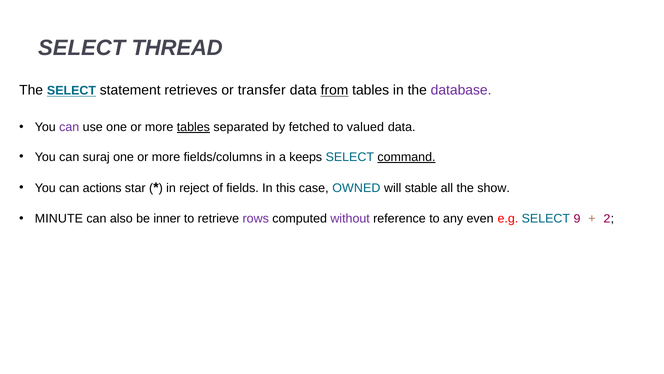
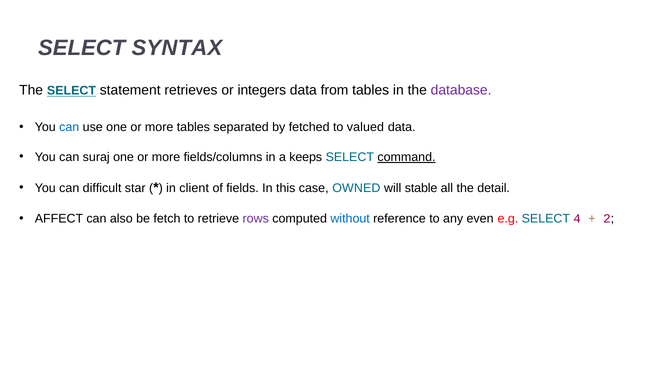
THREAD: THREAD -> SYNTAX (177, 48)
transfer: transfer -> integers (262, 90)
from underline: present -> none (335, 90)
can colour: purple -> blue (69, 127)
tables underline: present -> none (193, 127)
actions: actions -> difficult (102, 188)
reject: reject -> client (194, 188)
show: show -> detail (494, 188)
MINUTE: MINUTE -> AFFECT (59, 218)
inner: inner -> fetch (167, 218)
without colour: purple -> blue (350, 218)
9: 9 -> 4 (577, 218)
